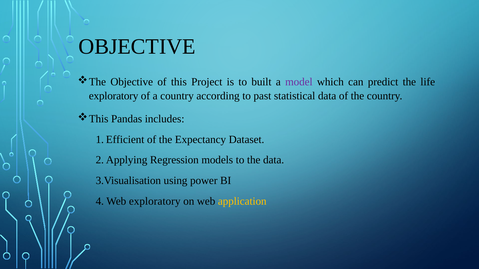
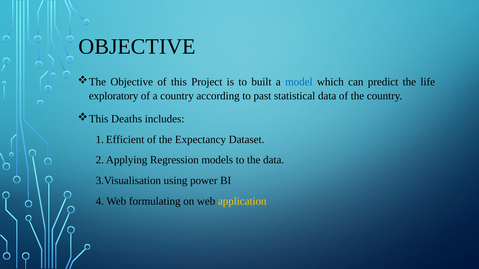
model colour: purple -> blue (299, 82)
Pandas: Pandas -> Deaths (127, 119)
Web exploratory: exploratory -> formulating (155, 201)
